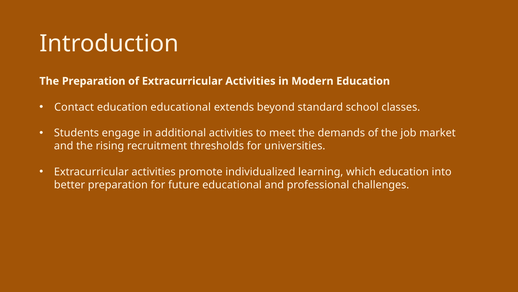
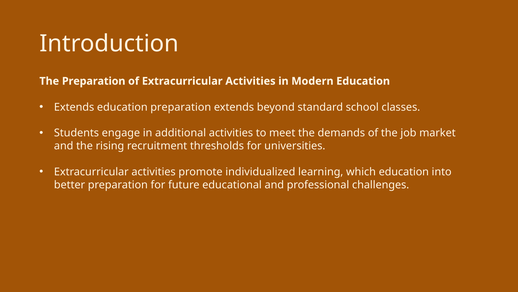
Contact: Contact -> Extends (74, 107)
education educational: educational -> preparation (181, 107)
